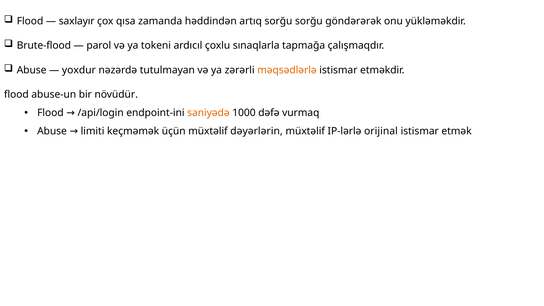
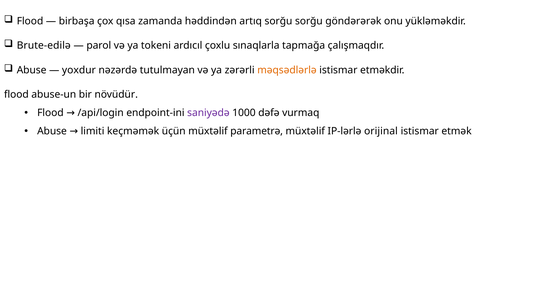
saxlayır: saxlayır -> birbaşa (77, 21)
Brute-flood: Brute-flood -> Brute-edilə (44, 46)
saniyədə colour: orange -> purple (208, 113)
dəyərlərin: dəyərlərin -> parametrə (257, 131)
